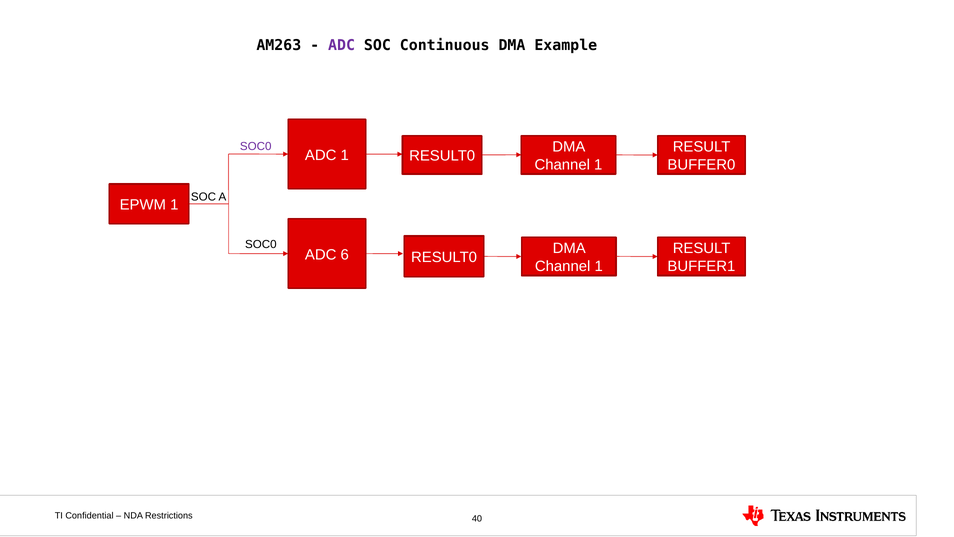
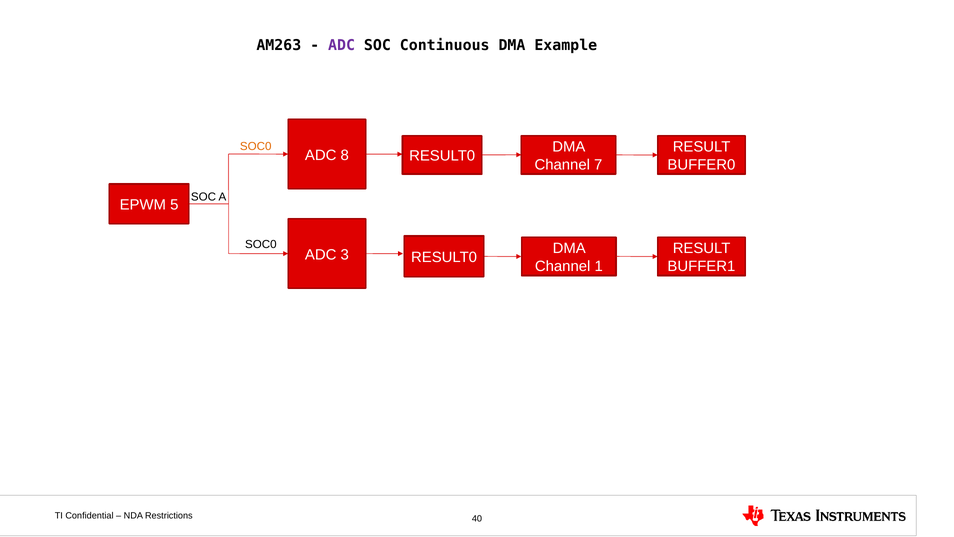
SOC0 colour: purple -> orange (256, 146)
ADC 1: 1 -> 8 (345, 155)
1: 1 -> 7 (598, 165)
EPWM 1: 1 -> 5 (174, 205)
6: 6 -> 3 (345, 254)
